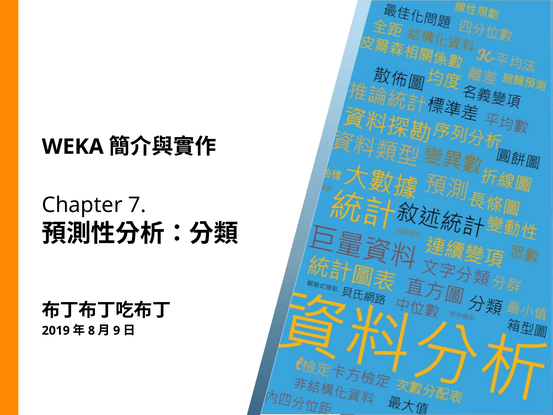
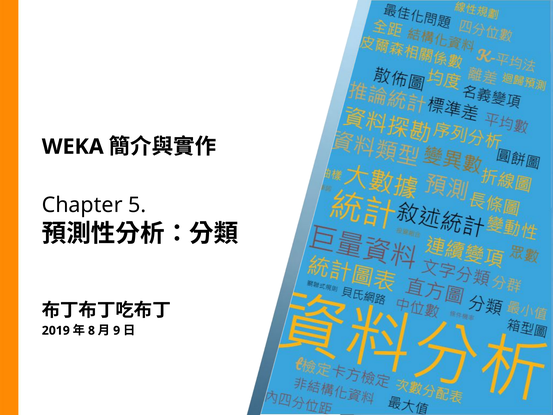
7: 7 -> 5 (137, 205)
